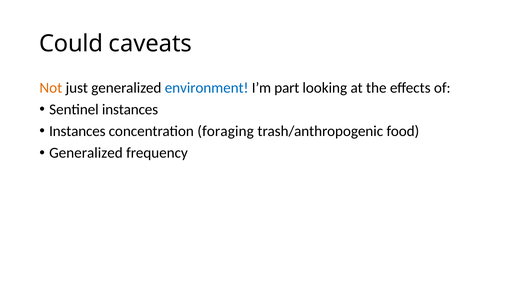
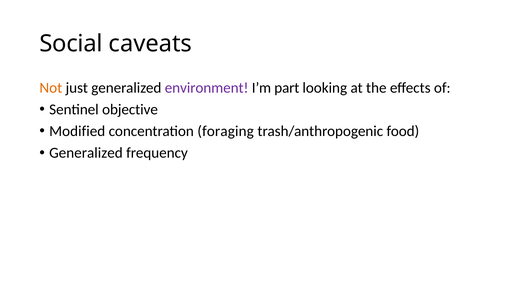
Could: Could -> Social (71, 44)
environment colour: blue -> purple (207, 88)
Sentinel instances: instances -> objective (130, 109)
Instances: Instances -> Modified (77, 131)
